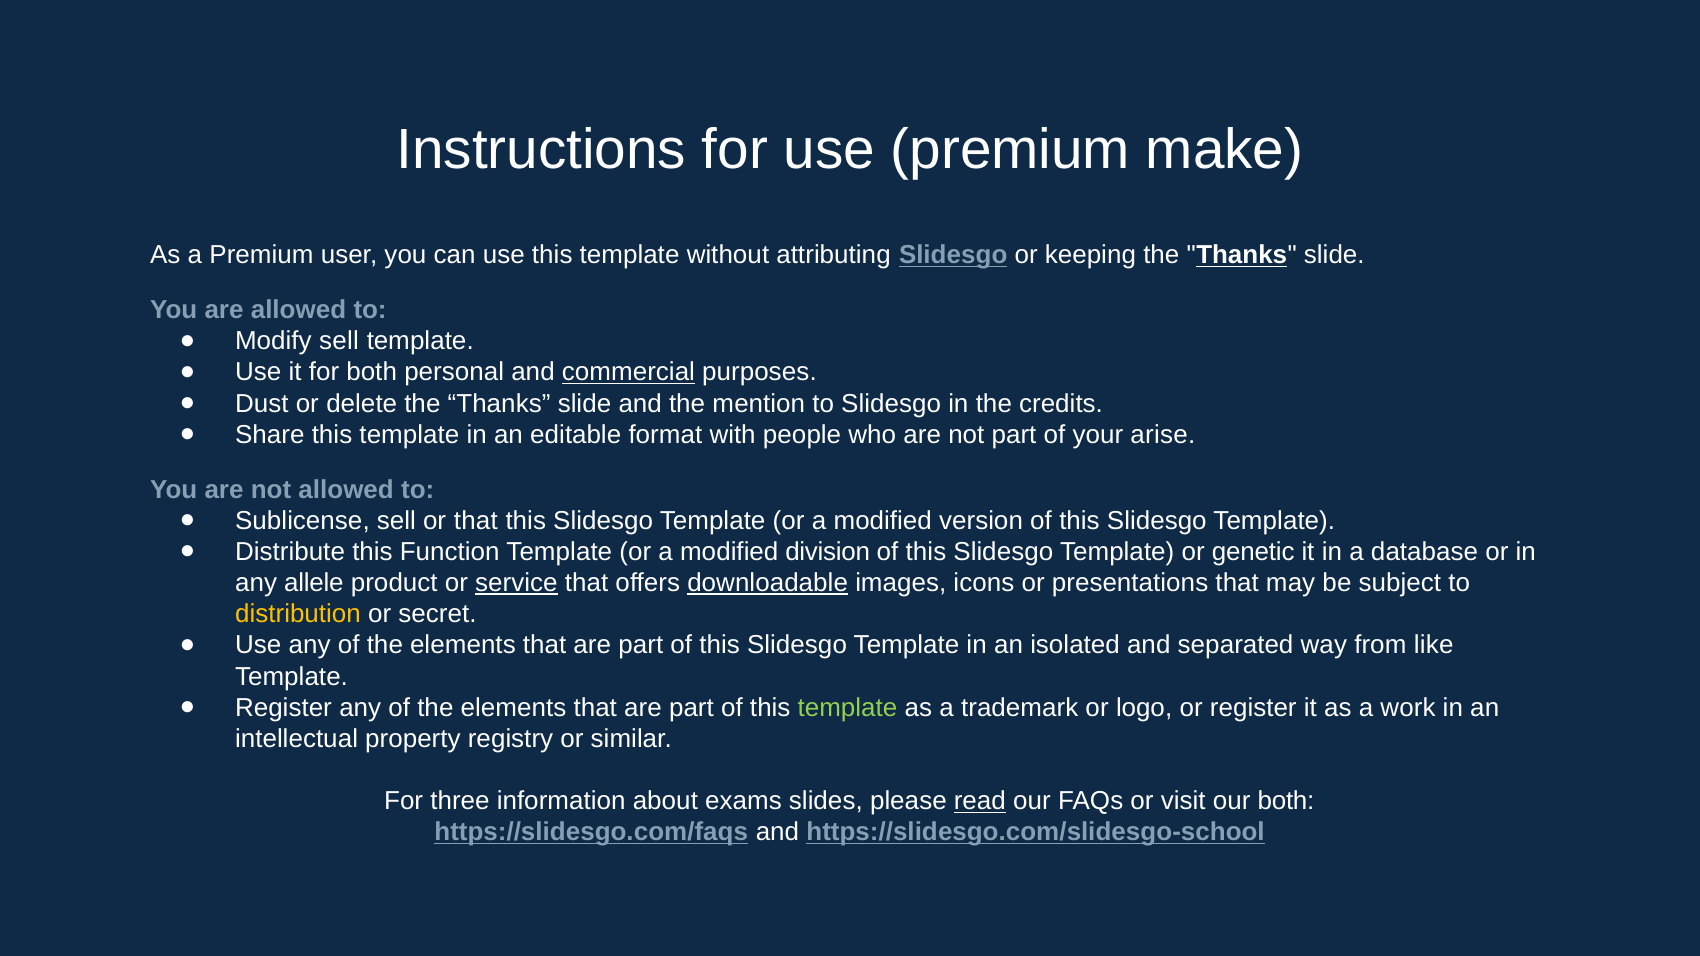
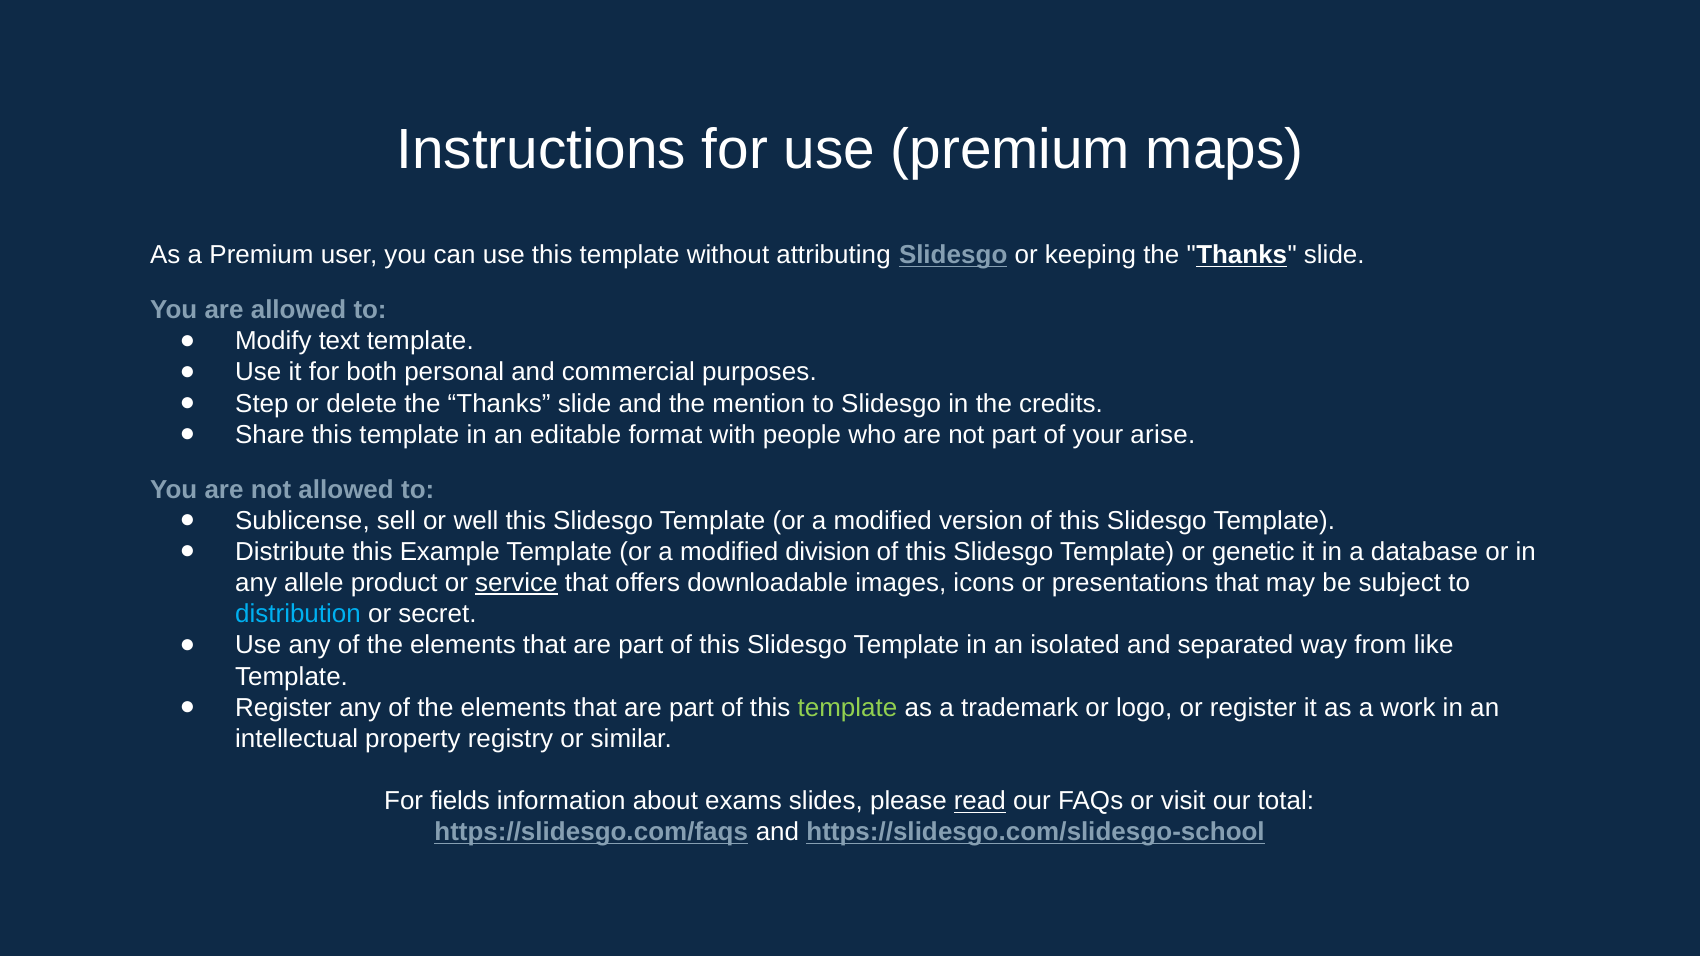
make: make -> maps (1225, 150)
Modify sell: sell -> text (339, 341)
commercial underline: present -> none (628, 372)
Dust: Dust -> Step (262, 404)
or that: that -> well (476, 521)
Function: Function -> Example (450, 552)
downloadable underline: present -> none (768, 583)
distribution colour: yellow -> light blue (298, 614)
three: three -> fields (460, 801)
our both: both -> total (1286, 801)
